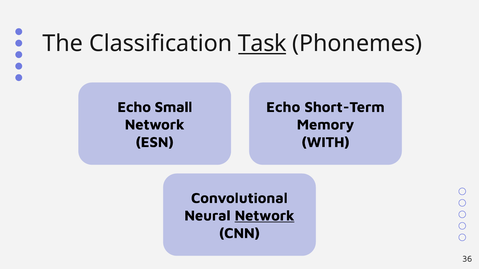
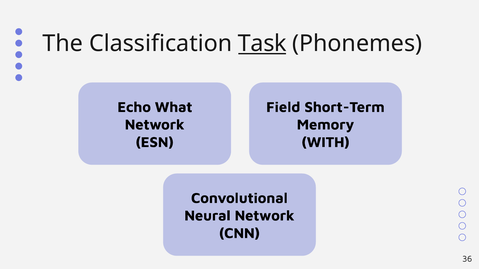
Small: Small -> What (174, 107)
Echo: Echo -> Field (283, 107)
Network underline: present -> none (265, 216)
